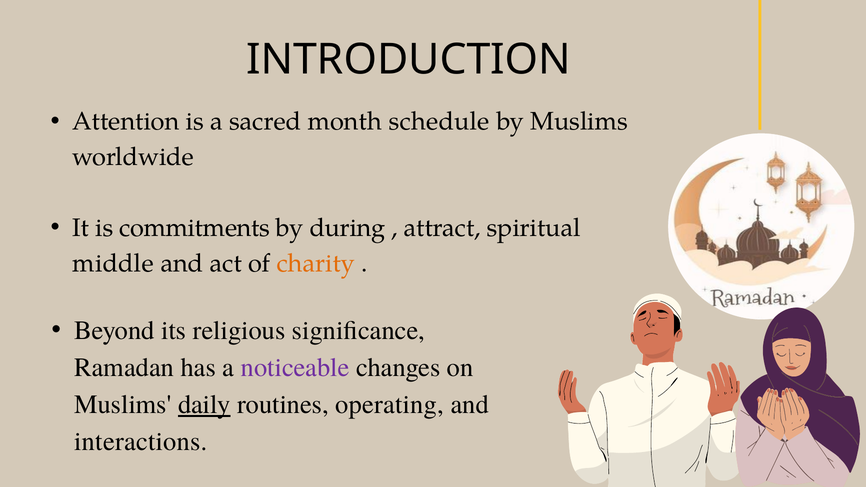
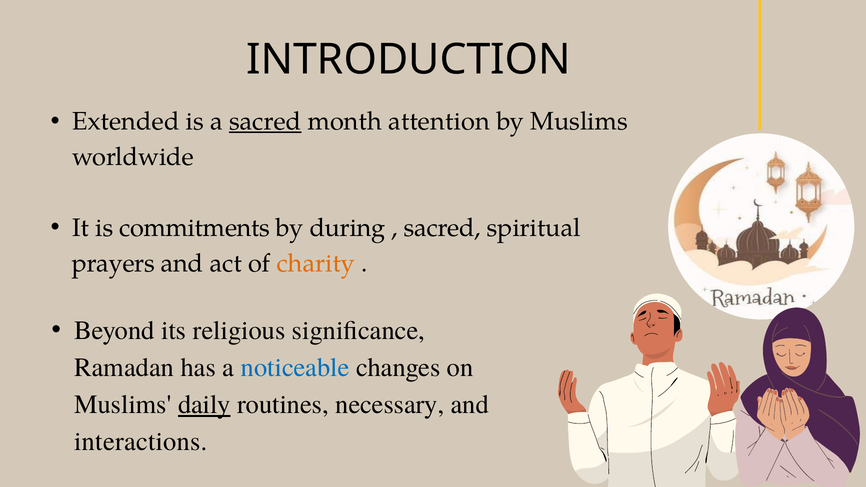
Attention: Attention -> Extended (126, 122)
sacred underline: none -> present (265, 122)
schedule: schedule -> attention (439, 122)
attract: attract -> sacred (442, 228)
middle: middle -> prayers (113, 263)
noticeable colour: purple -> blue (295, 368)
operating: operating -> necessary (390, 405)
